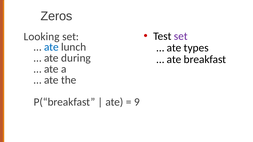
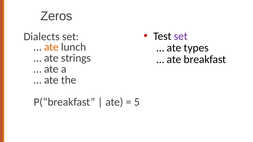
Looking: Looking -> Dialects (42, 37)
ate colour: blue -> orange (51, 47)
during: during -> strings (76, 58)
9: 9 -> 5 (137, 102)
